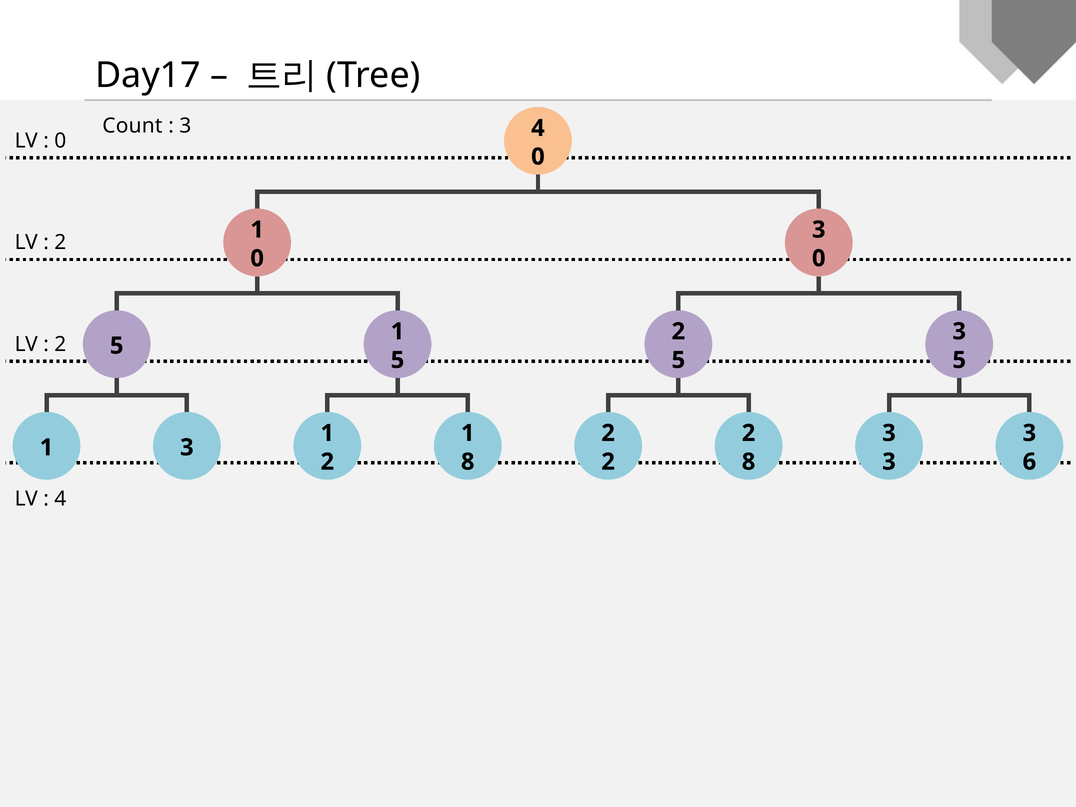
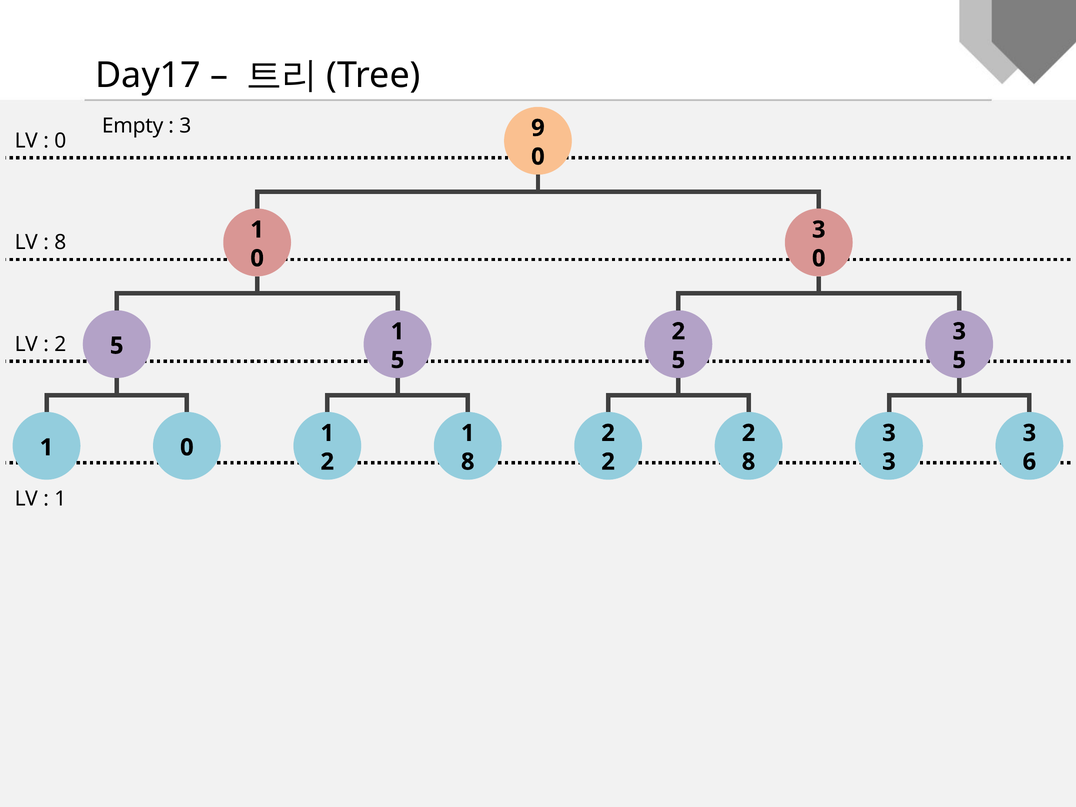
Count: Count -> Empty (133, 126)
3 4: 4 -> 9 (538, 128)
2: 2 -> 8 (60, 243)
3: 3 -> 0 (187, 447)
4: 4 -> 1 (60, 499)
